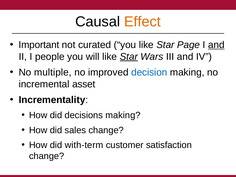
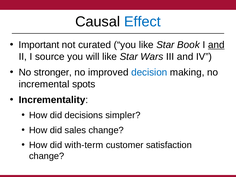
Effect colour: orange -> blue (142, 22)
Page: Page -> Book (188, 45)
people: people -> source (50, 57)
Star underline: present -> none (129, 57)
multiple: multiple -> stronger (53, 72)
asset: asset -> spots (84, 84)
decisions making: making -> simpler (123, 115)
